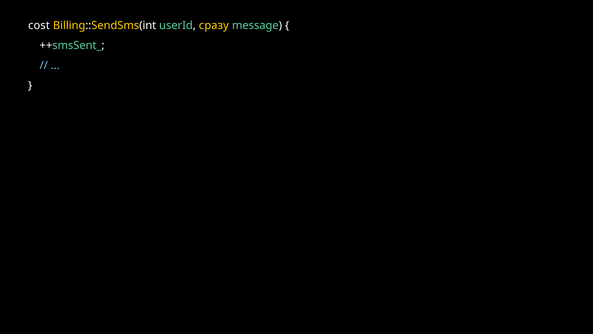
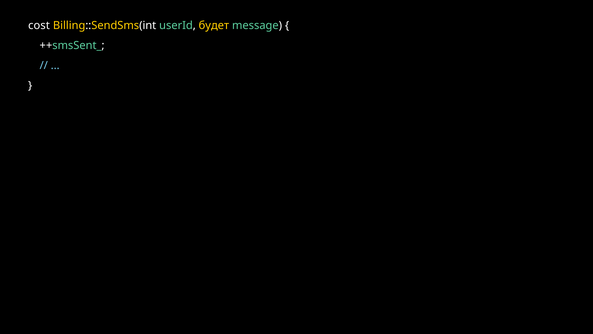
сразу: сразу -> будет (214, 26)
